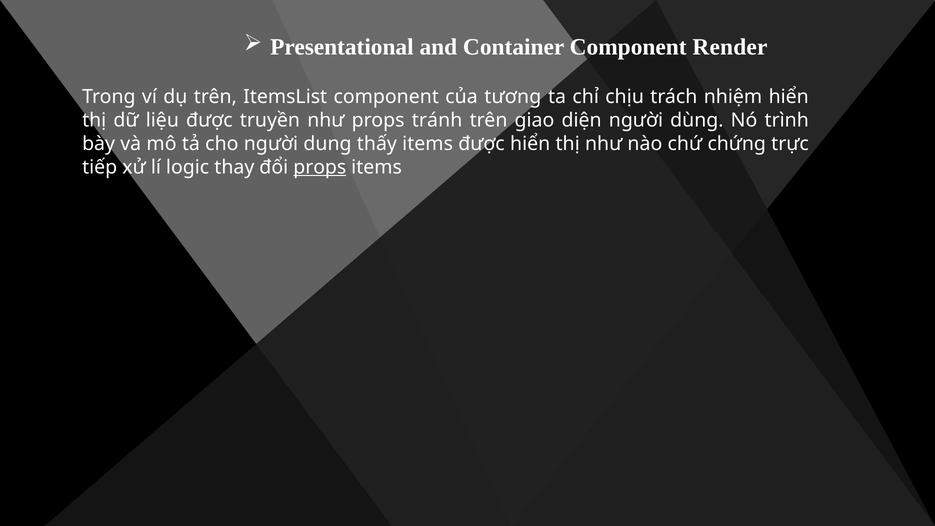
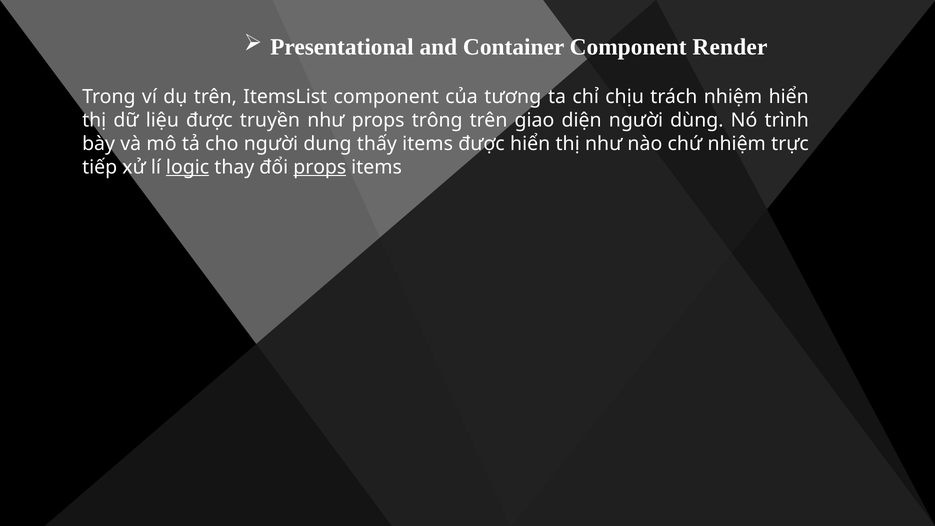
tránh: tránh -> trông (437, 120)
chứ chứng: chứng -> nhiệm (737, 144)
logic underline: none -> present (188, 167)
